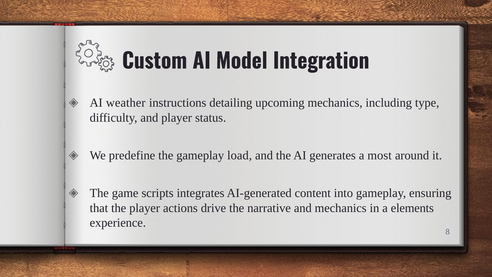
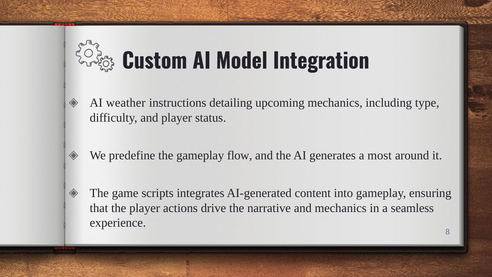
load: load -> flow (240, 155)
elements: elements -> seamless (412, 208)
